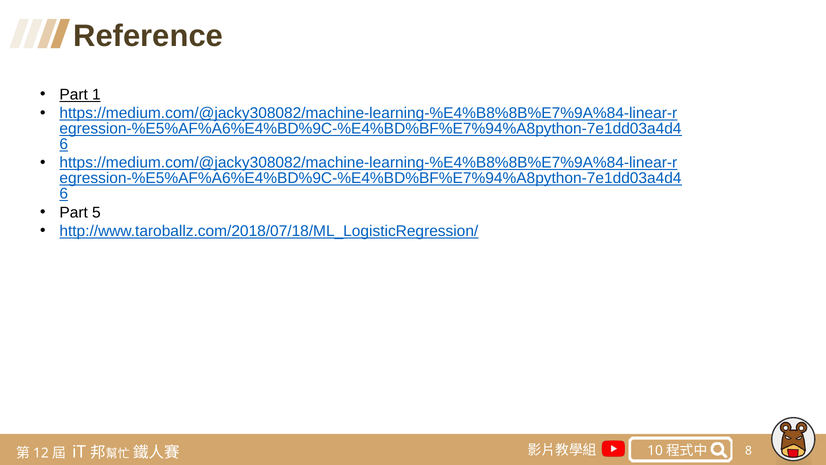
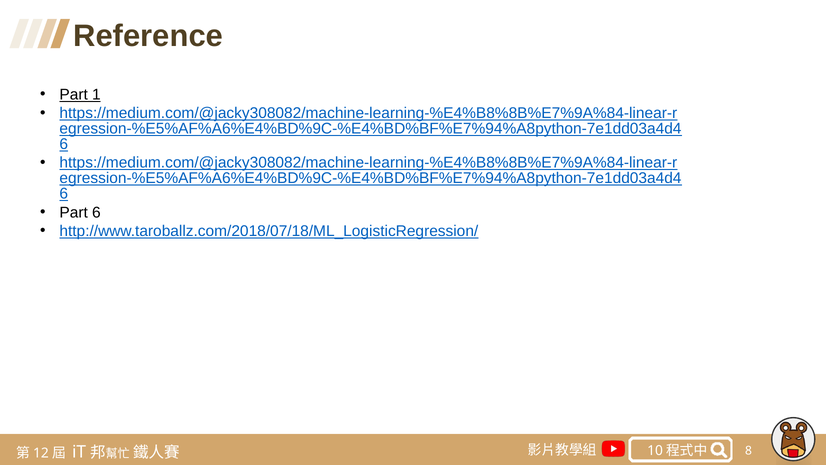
Part 5: 5 -> 6 (96, 212)
